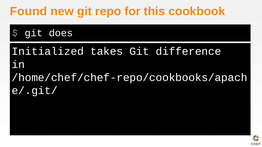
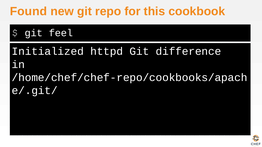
does: does -> feel (61, 33)
takes: takes -> httpd (107, 52)
